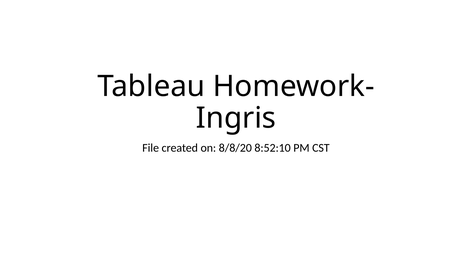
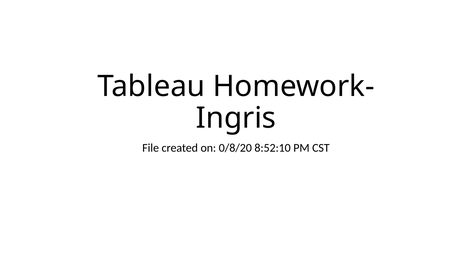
8/8/20: 8/8/20 -> 0/8/20 (235, 148)
